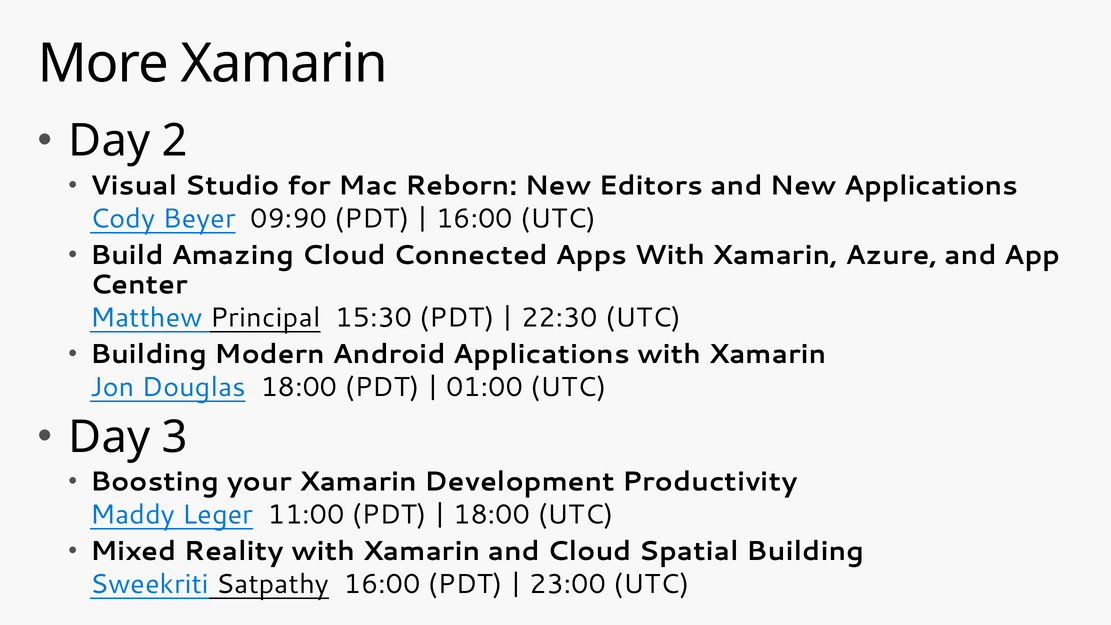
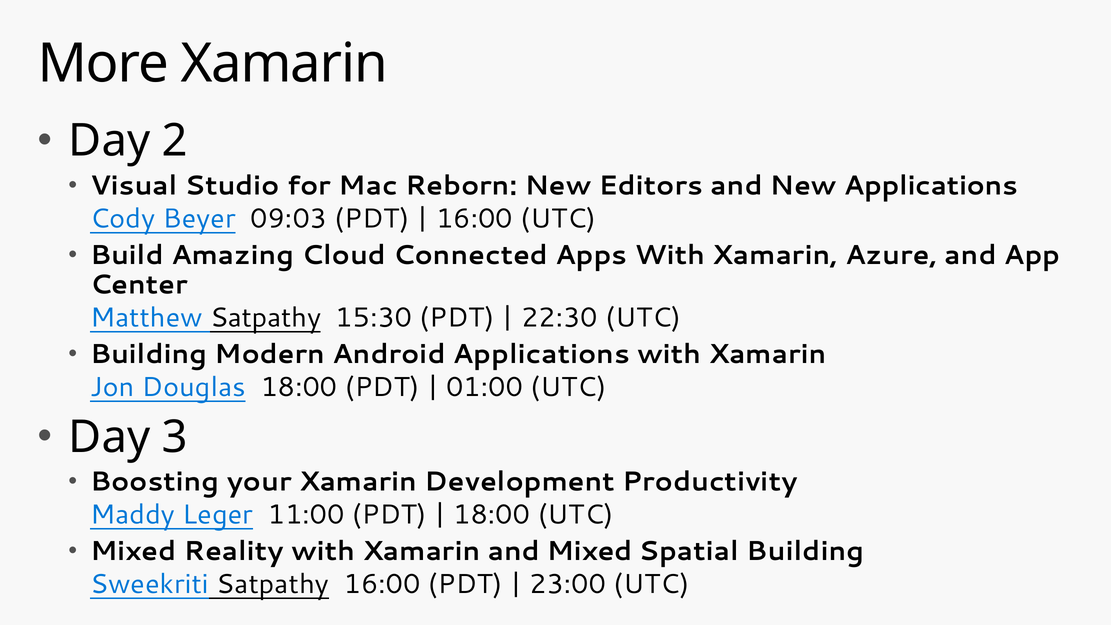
09:90: 09:90 -> 09:03 (289, 219)
Matthew Principal: Principal -> Satpathy (266, 318)
and Cloud: Cloud -> Mixed (589, 551)
